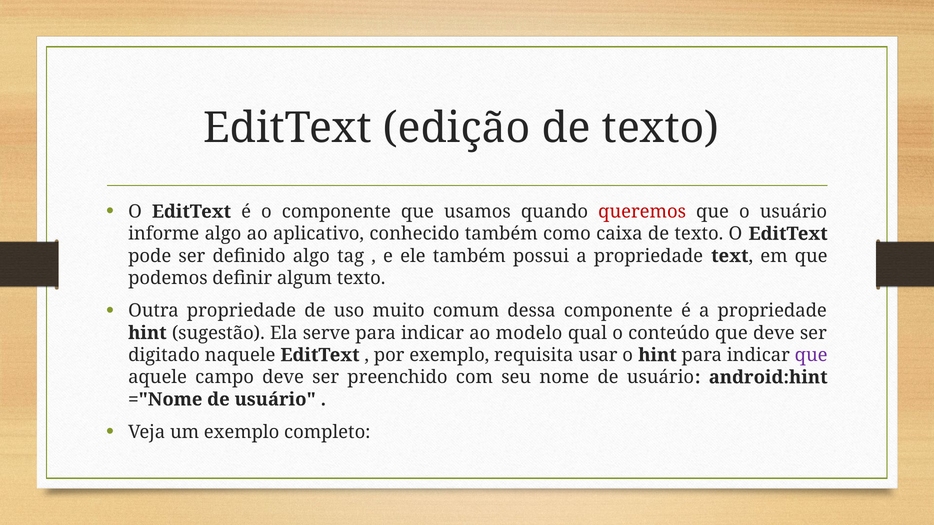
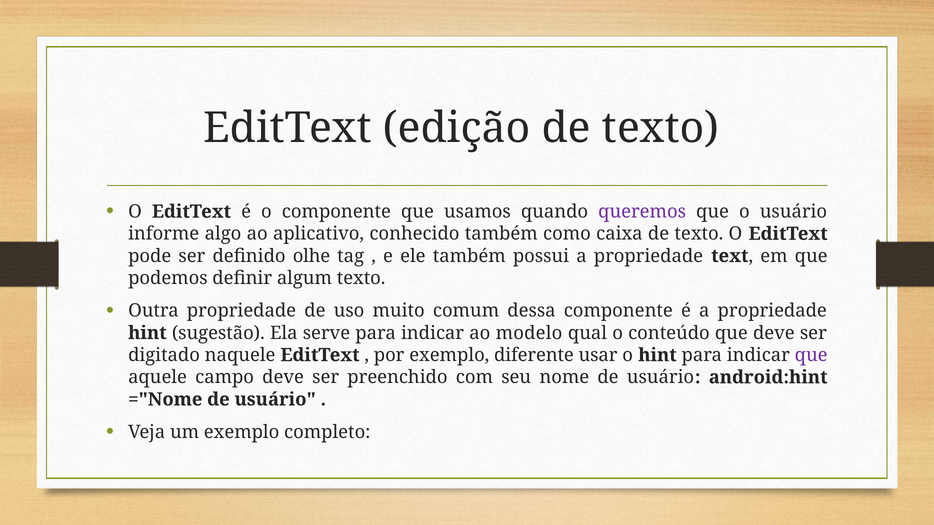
queremos colour: red -> purple (642, 212)
definido algo: algo -> olhe (311, 256)
requisita: requisita -> diferente (534, 355)
